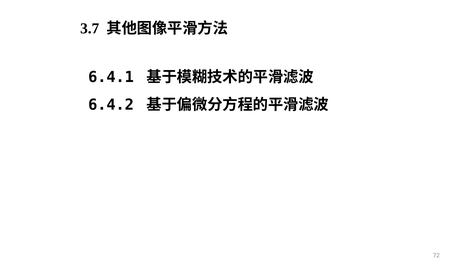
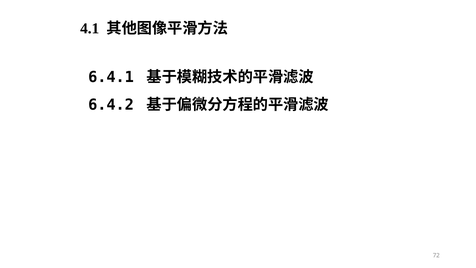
3.7: 3.7 -> 4.1 (90, 28)
